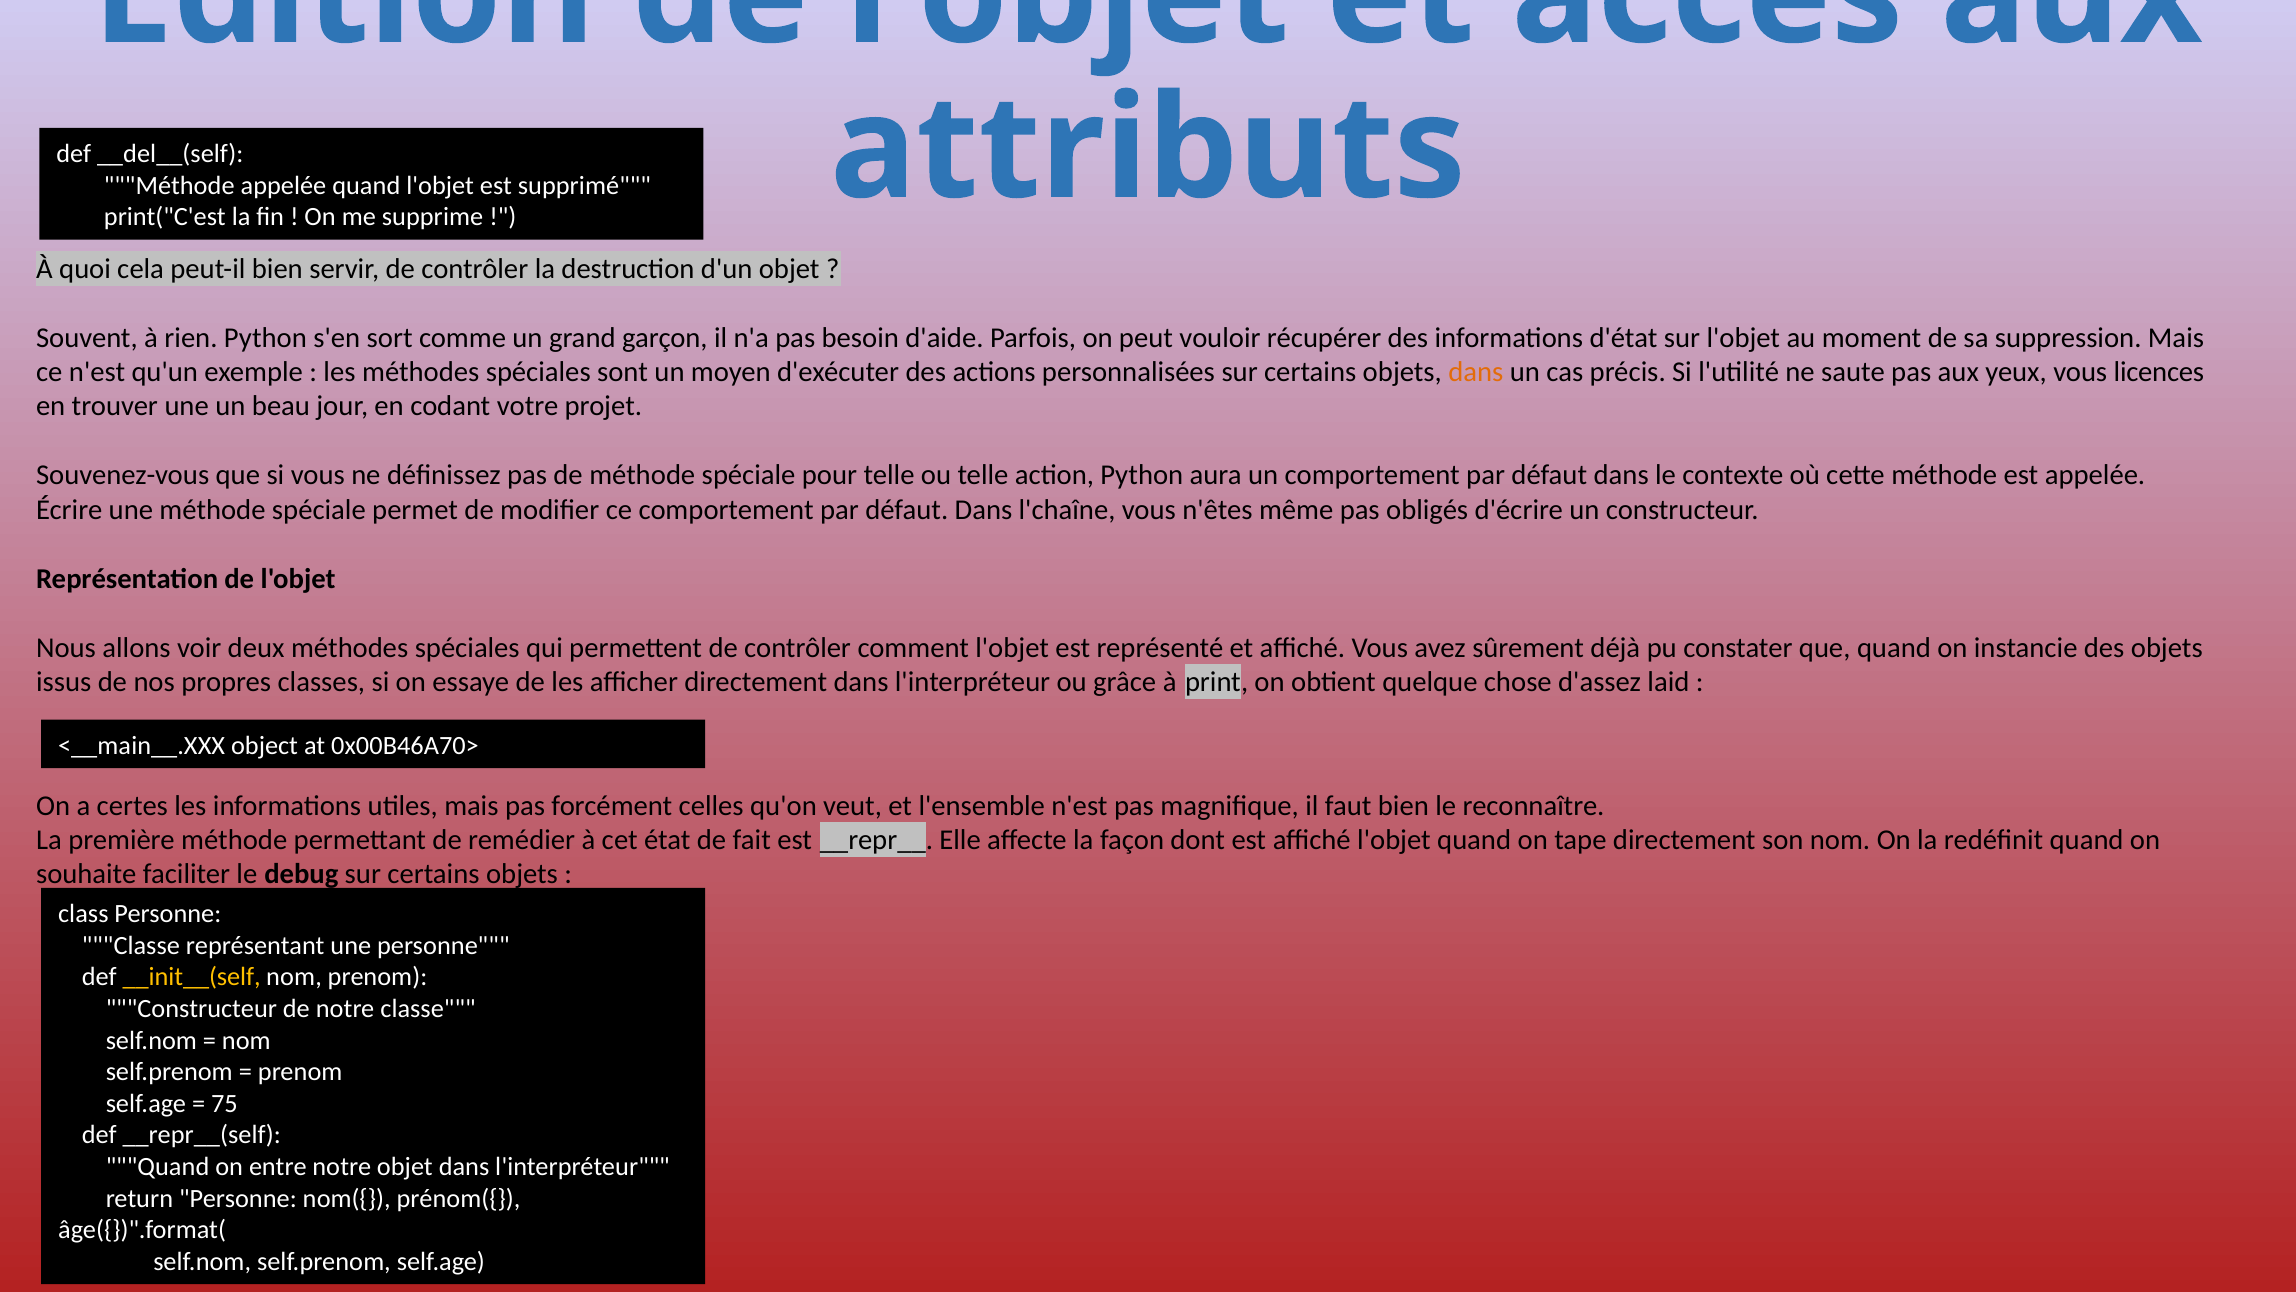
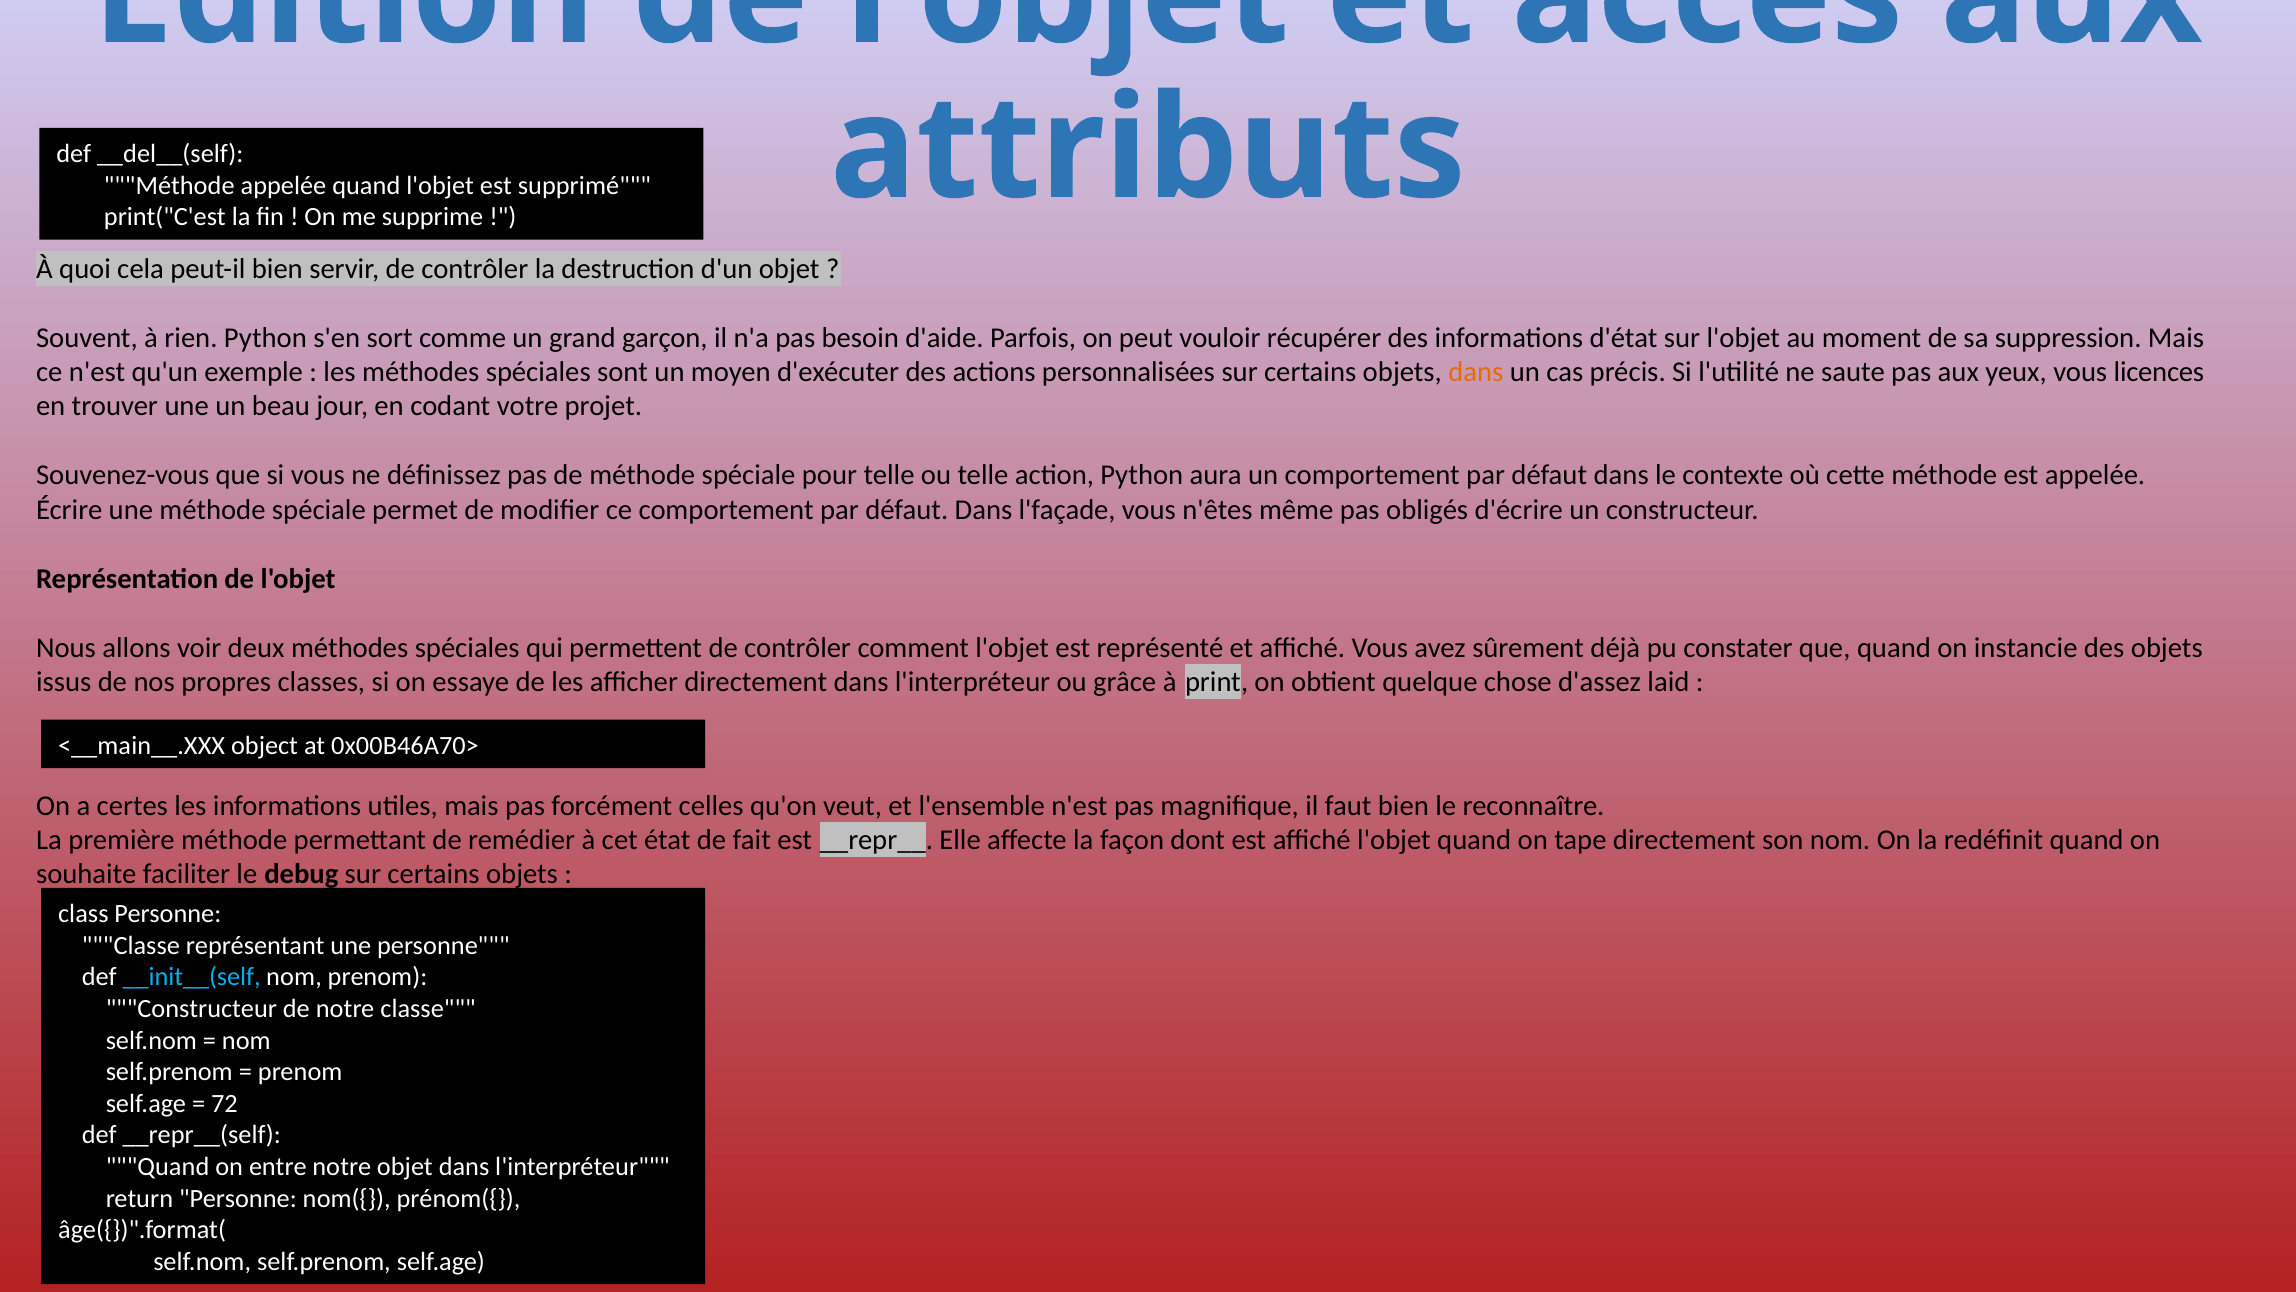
l'chaîne: l'chaîne -> l'façade (1067, 510)
__init__(self colour: yellow -> light blue (192, 977)
75: 75 -> 72 (224, 1103)
